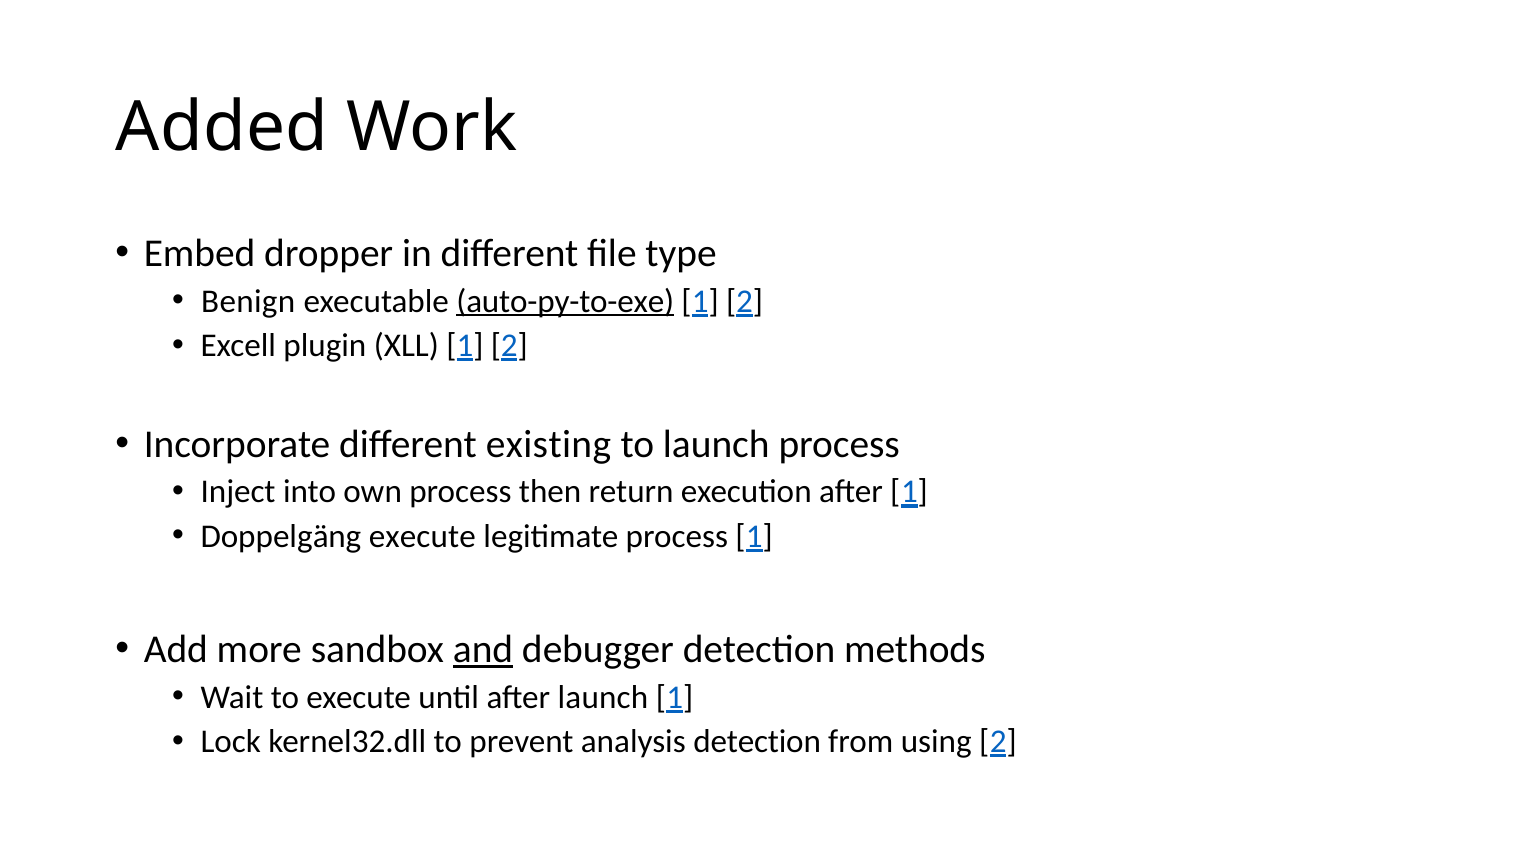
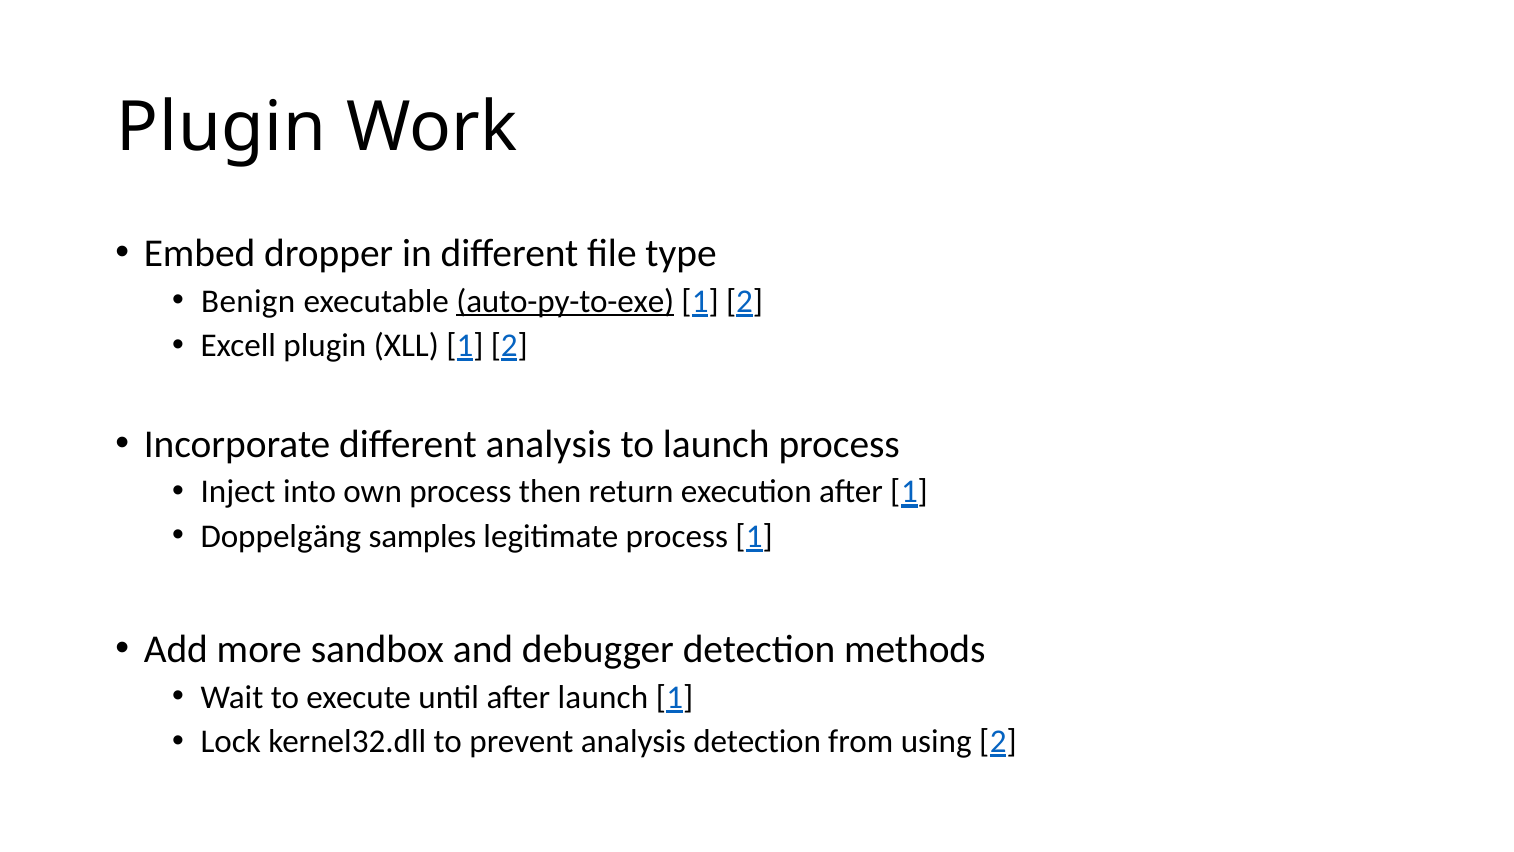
Added: Added -> Plugin (222, 127)
different existing: existing -> analysis (549, 444)
Doppelgӓng execute: execute -> samples (423, 536)
and underline: present -> none (483, 649)
